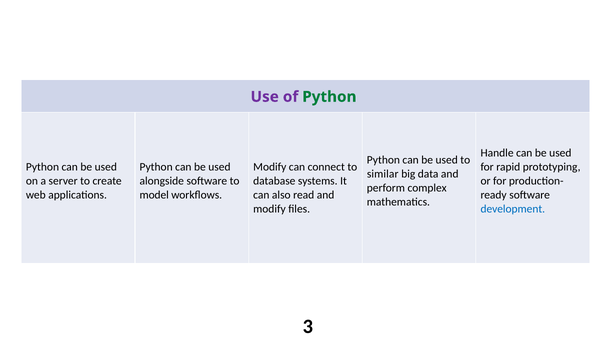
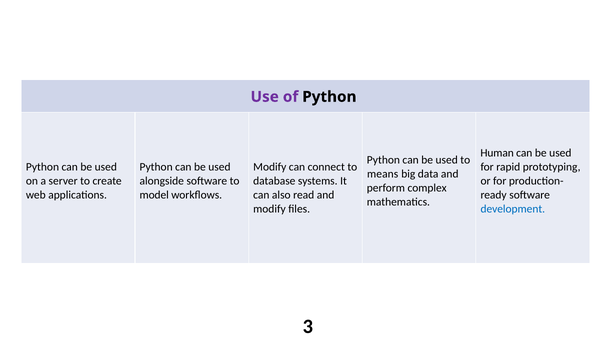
Python colour: green -> black (329, 97)
Handle: Handle -> Human (497, 153)
similar: similar -> means (383, 174)
